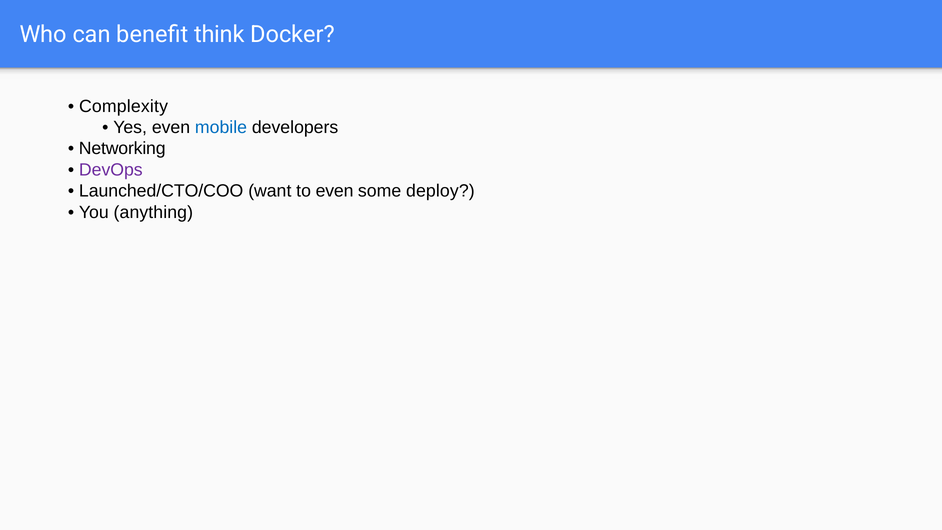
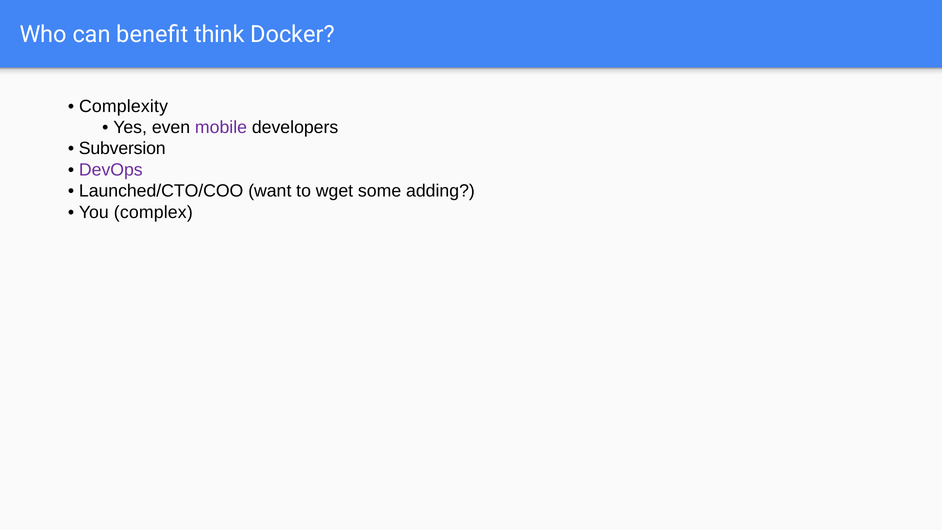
mobile colour: blue -> purple (221, 127)
Networking: Networking -> Subversion (122, 149)
to even: even -> wget (334, 191)
deploy: deploy -> adding (440, 191)
anything: anything -> complex (153, 212)
